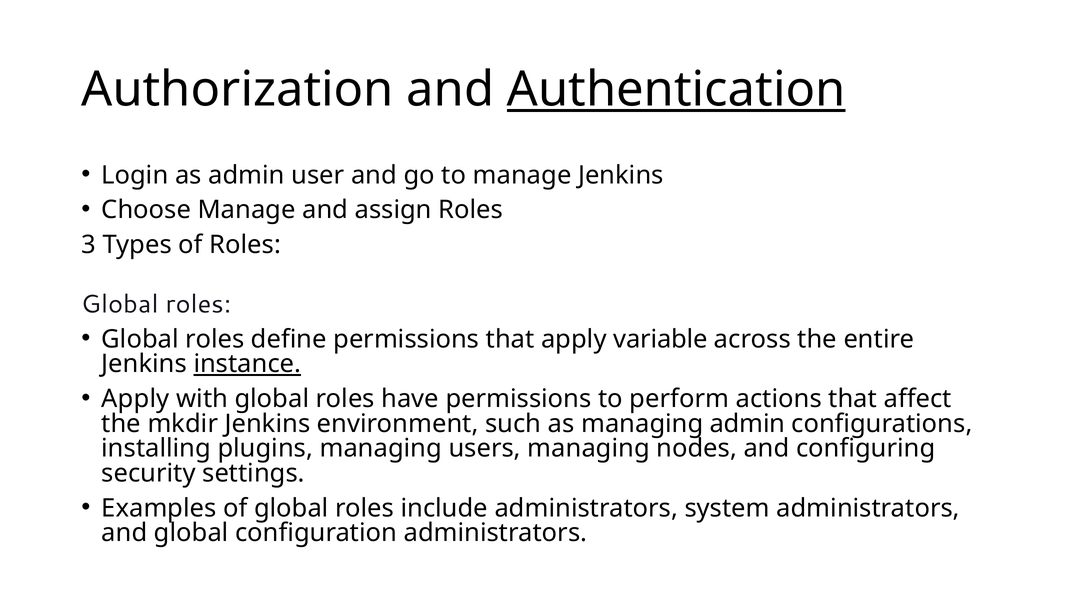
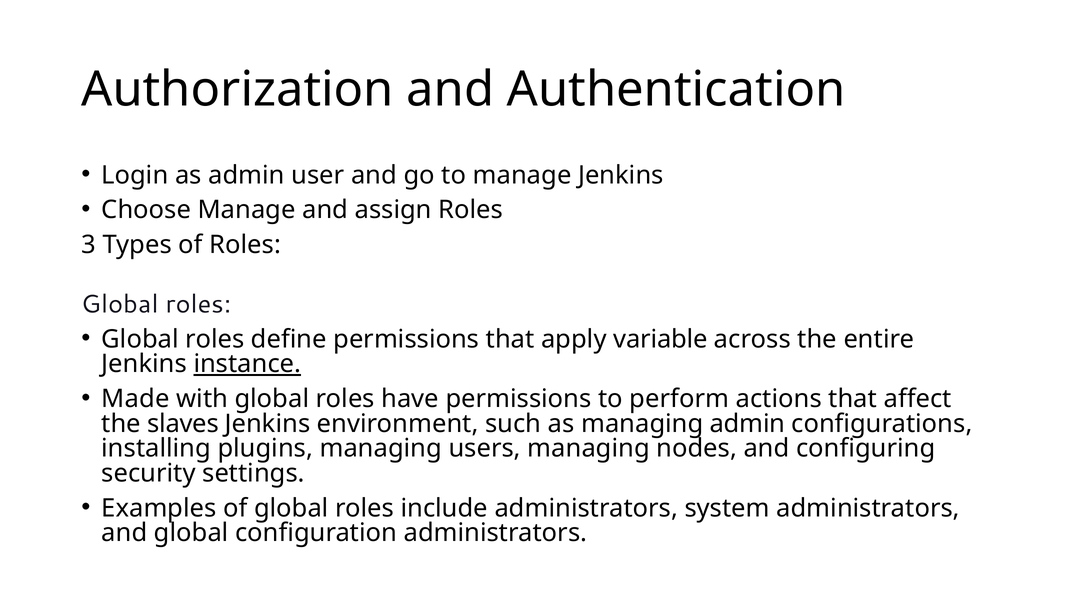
Authentication underline: present -> none (676, 90)
Apply: Apply -> Made (135, 399)
mkdir: mkdir -> slaves (183, 424)
